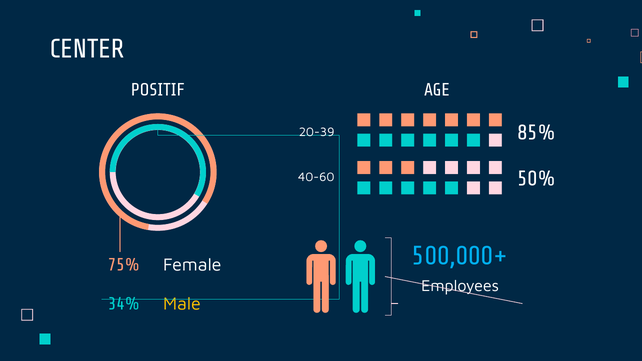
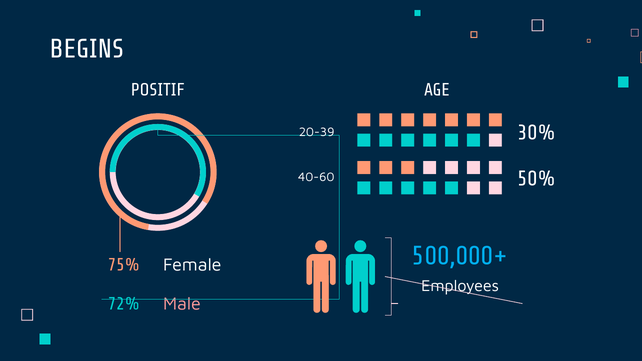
CENTER: CENTER -> BEGINS (87, 49)
85%: 85% -> 30% (536, 133)
Male colour: yellow -> pink (182, 304)
34%: 34% -> 72% (124, 304)
